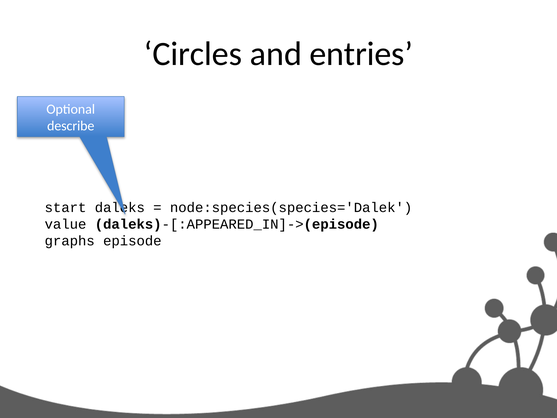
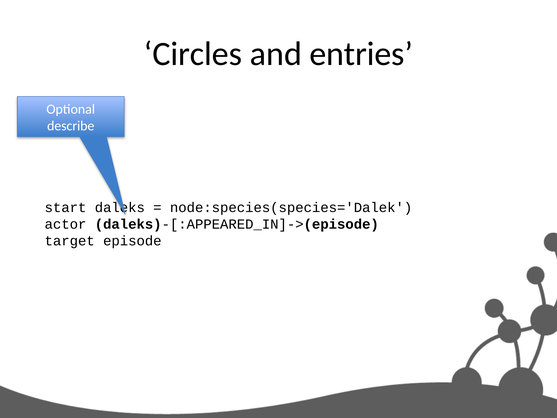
value: value -> actor (66, 224)
graphs: graphs -> target (70, 241)
